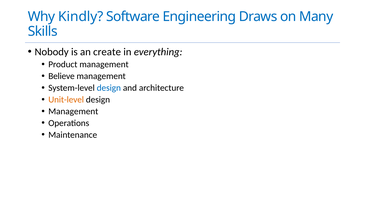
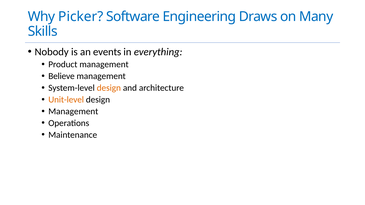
Kindly: Kindly -> Picker (81, 17)
create: create -> events (107, 52)
design colour: blue -> orange (109, 88)
